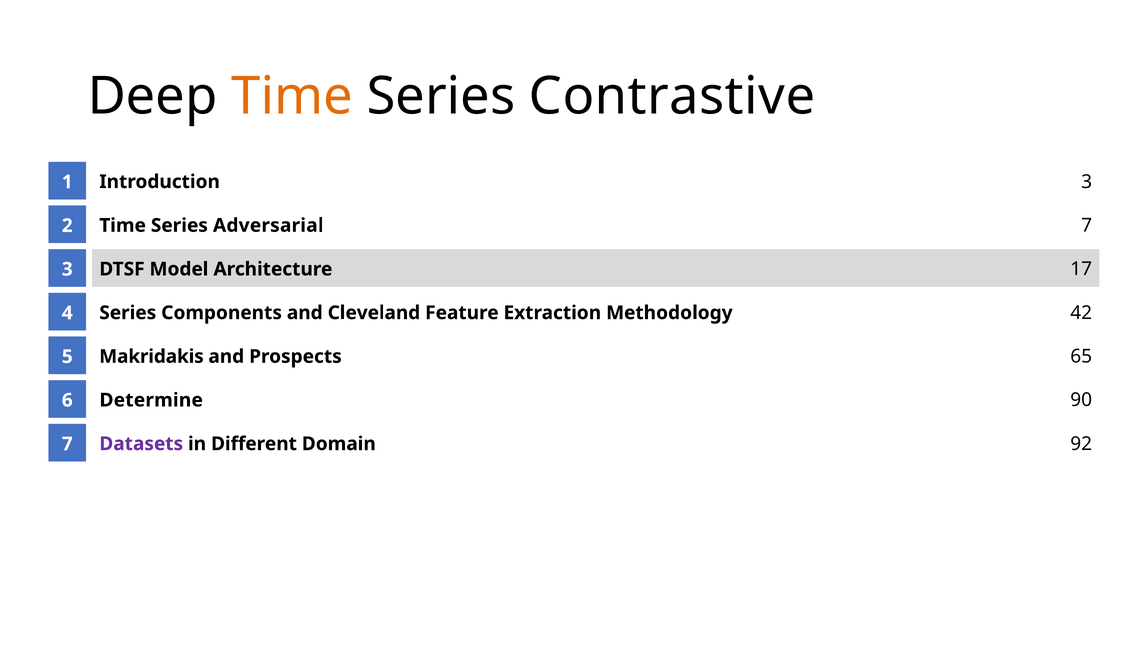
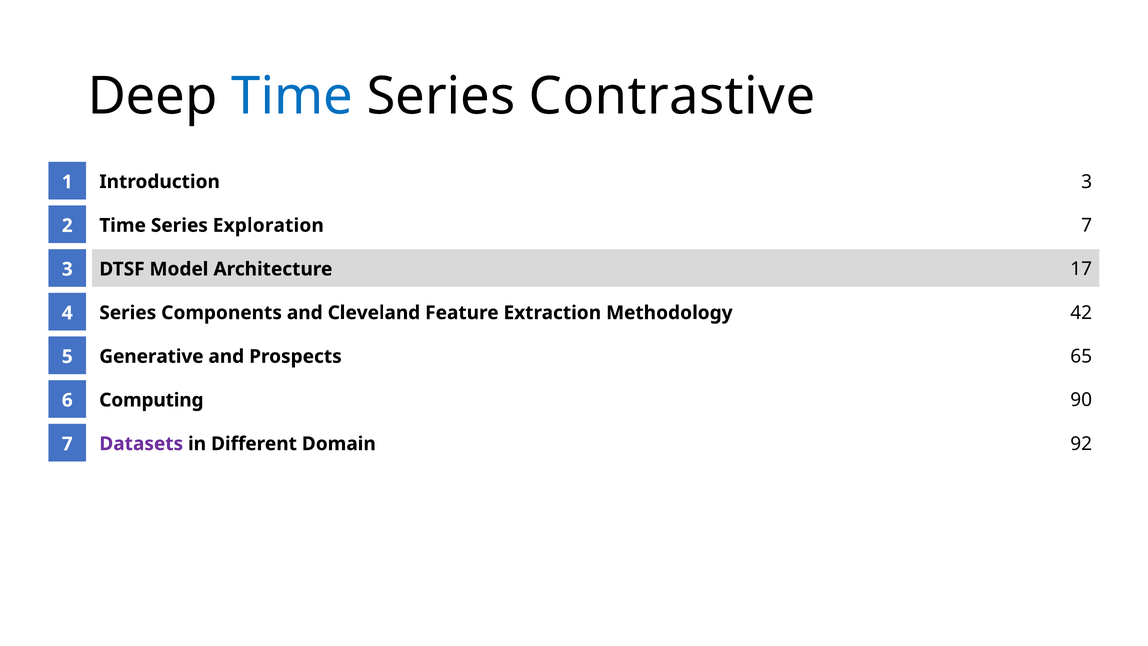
Time colour: orange -> blue (292, 96)
Adversarial: Adversarial -> Exploration (268, 225)
Makridakis: Makridakis -> Generative (151, 356)
Determine: Determine -> Computing (151, 400)
